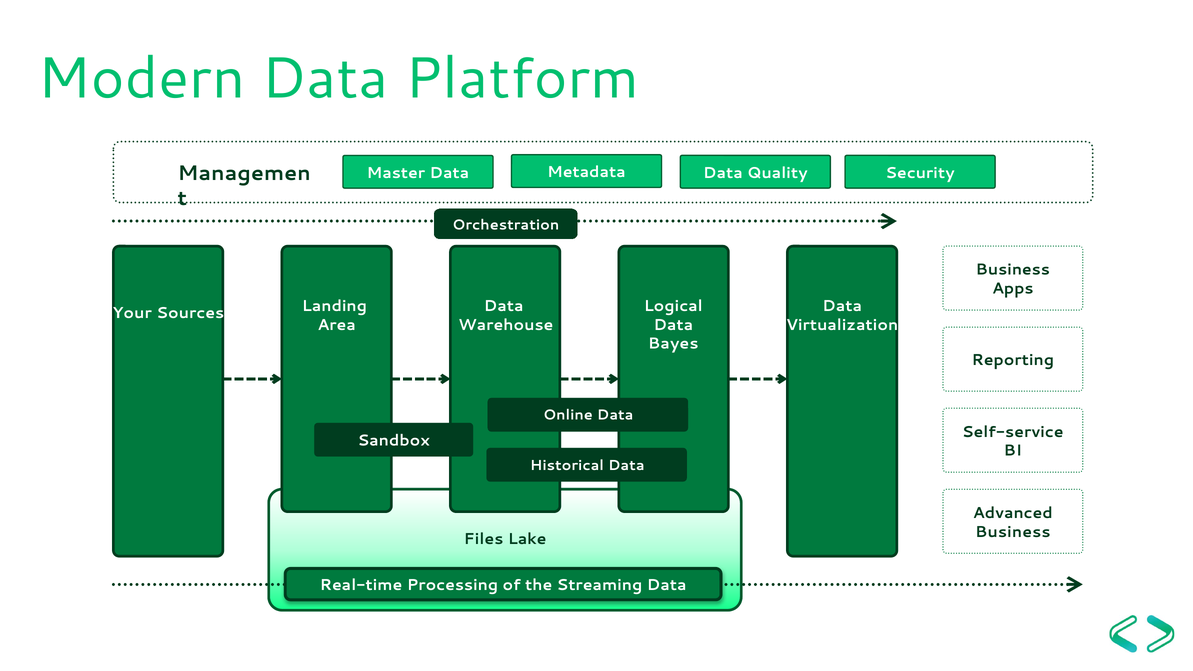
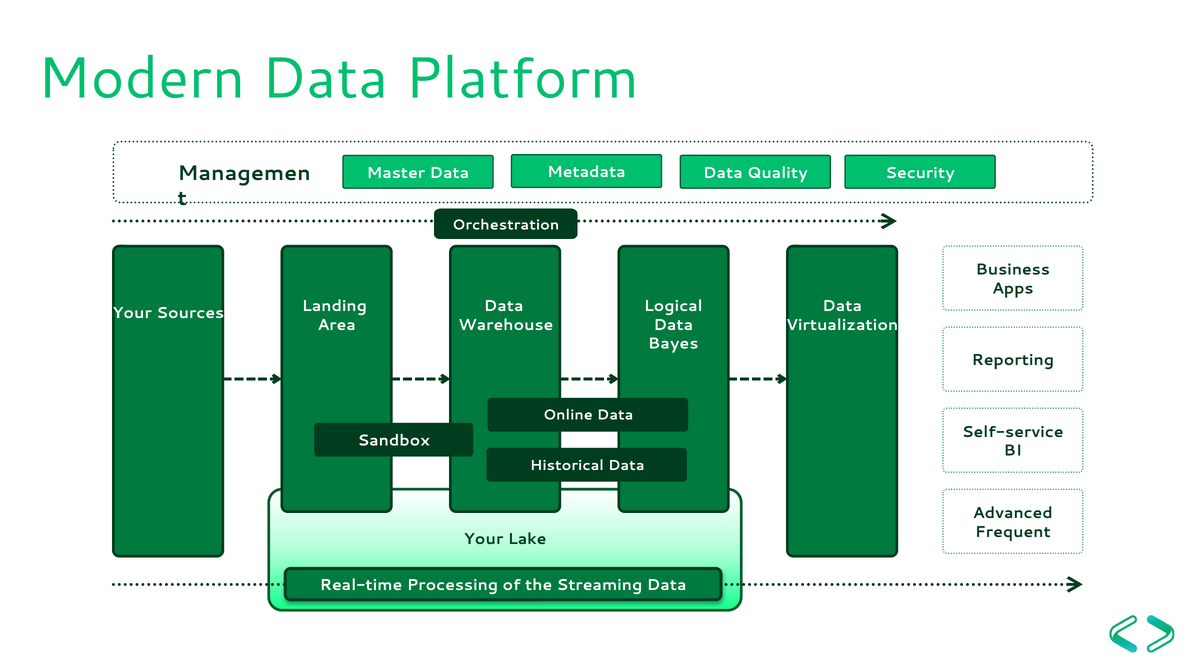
Business: Business -> Frequent (1013, 532)
Files: Files -> Your (483, 539)
